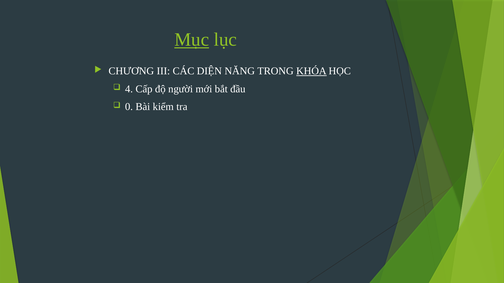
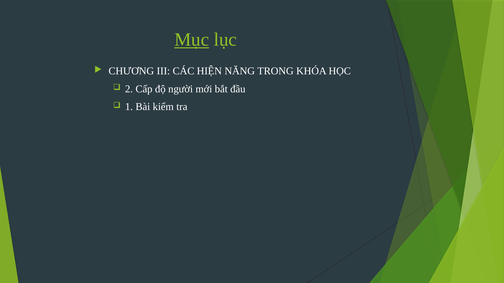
DIỆN: DIỆN -> HIỆN (209, 71)
KHÓA underline: present -> none (311, 71)
4: 4 -> 2 (129, 89)
0: 0 -> 1 (129, 107)
